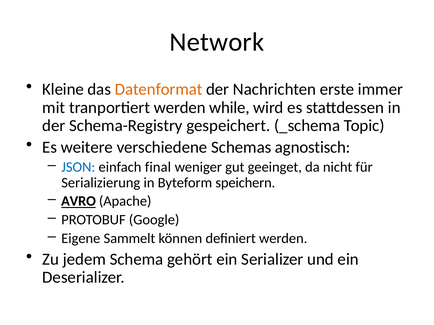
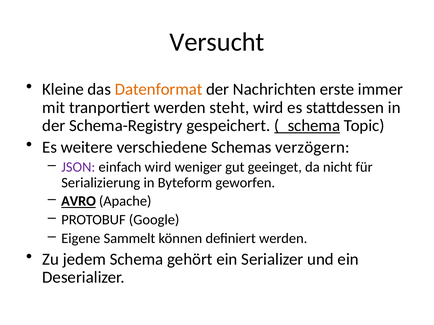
Network: Network -> Versucht (217, 42)
while: while -> steht (229, 108)
_schema underline: none -> present (307, 126)
agnostisch: agnostisch -> verzögern (312, 148)
JSON colour: blue -> purple (78, 167)
einfach final: final -> wird (158, 167)
speichern: speichern -> geworfen (245, 183)
